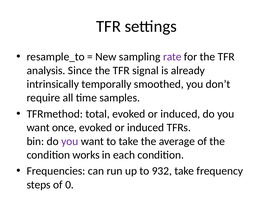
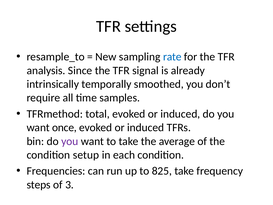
rate colour: purple -> blue (172, 57)
works: works -> setup (86, 155)
932: 932 -> 825 (162, 171)
0: 0 -> 3 (70, 184)
